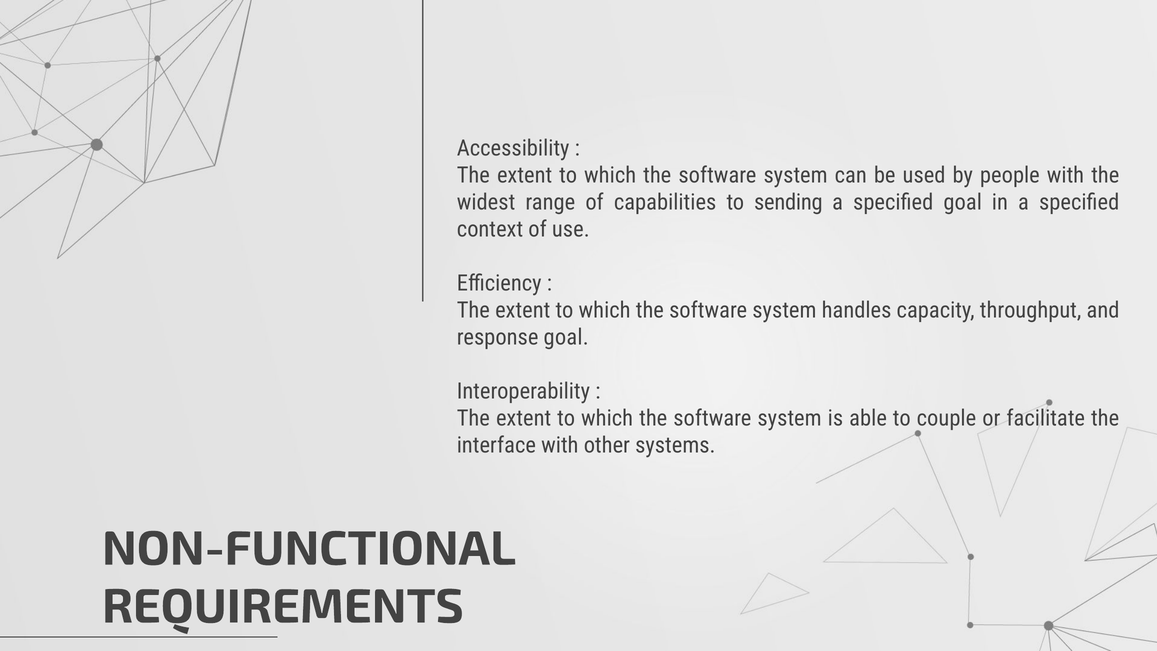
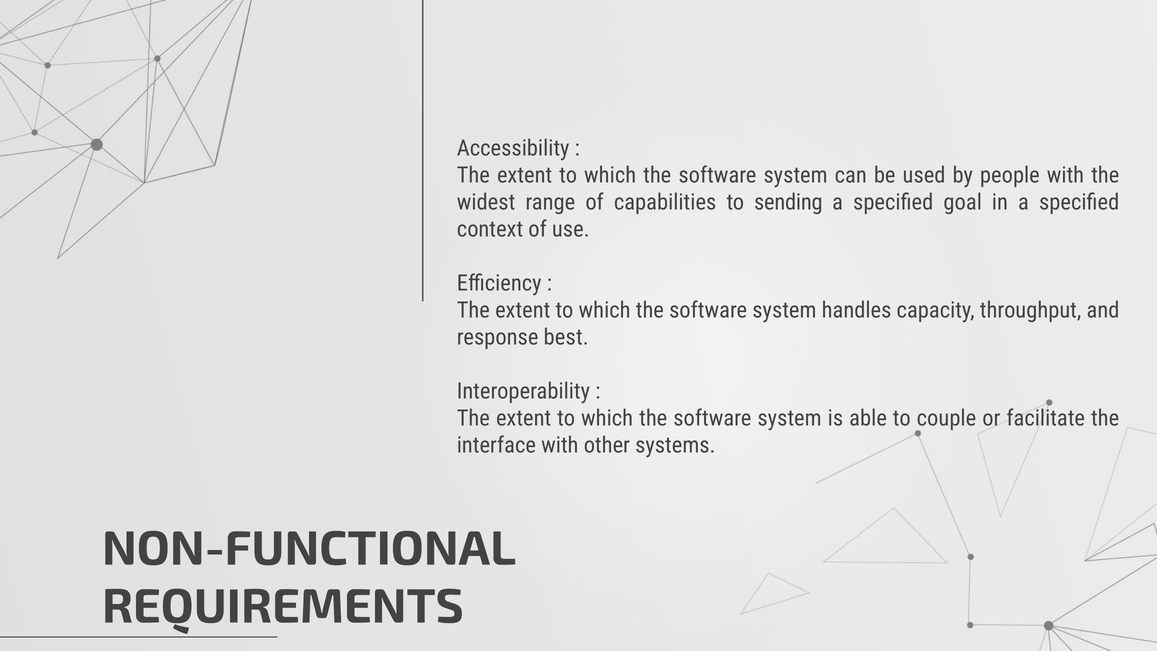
response goal: goal -> best (566, 337)
